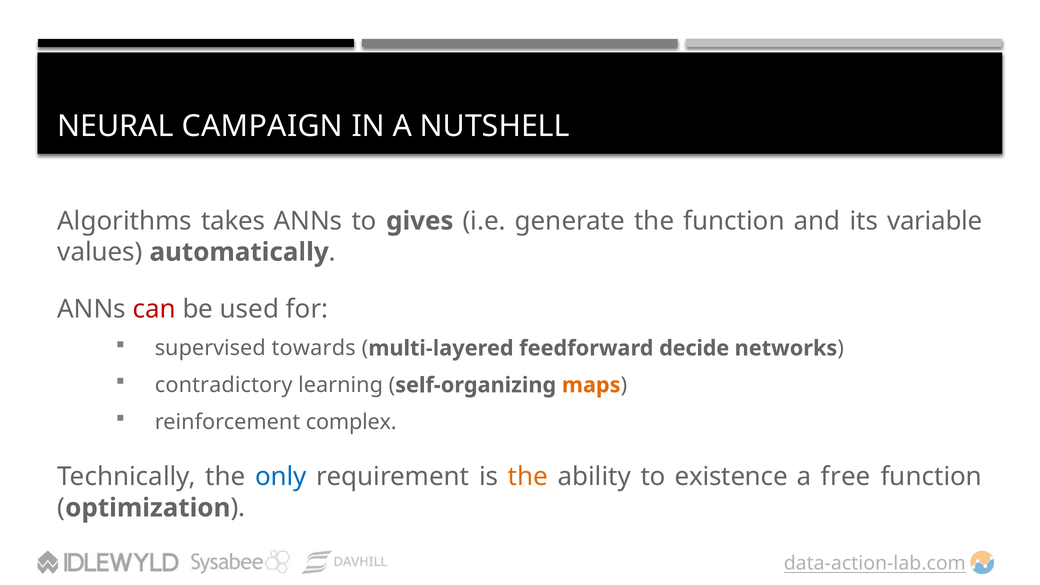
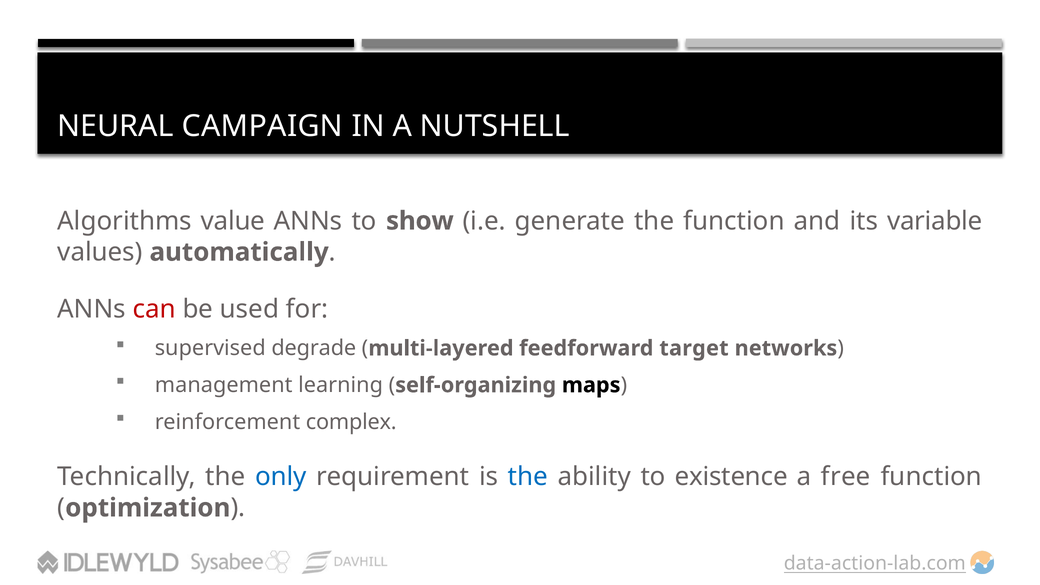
takes: takes -> value (233, 221)
gives: gives -> show (420, 221)
towards: towards -> degrade (314, 348)
decide: decide -> target (694, 348)
contradictory: contradictory -> management (224, 385)
maps colour: orange -> black (591, 385)
the colour: orange -> blue (528, 477)
